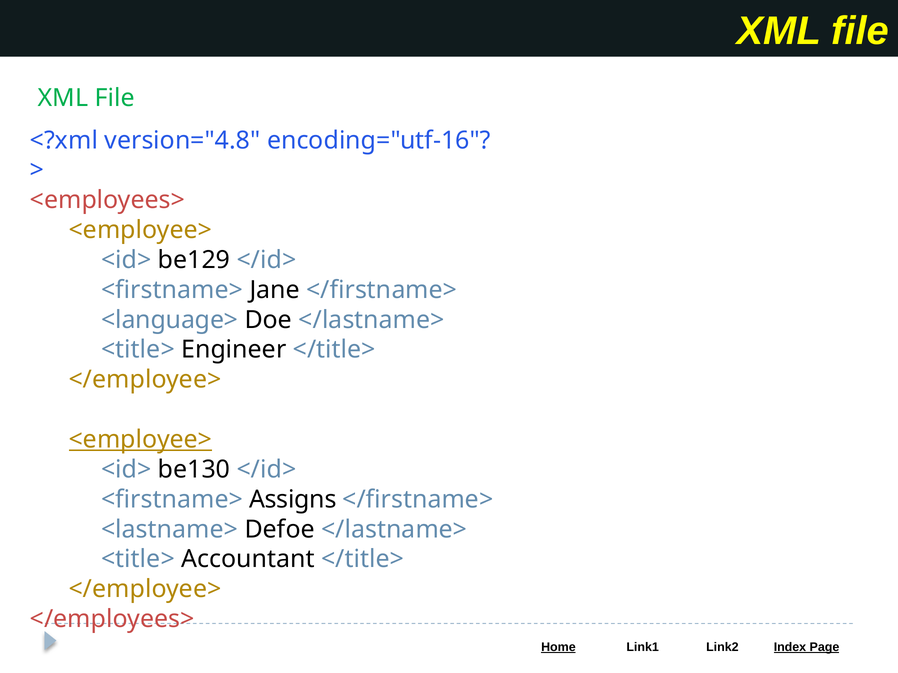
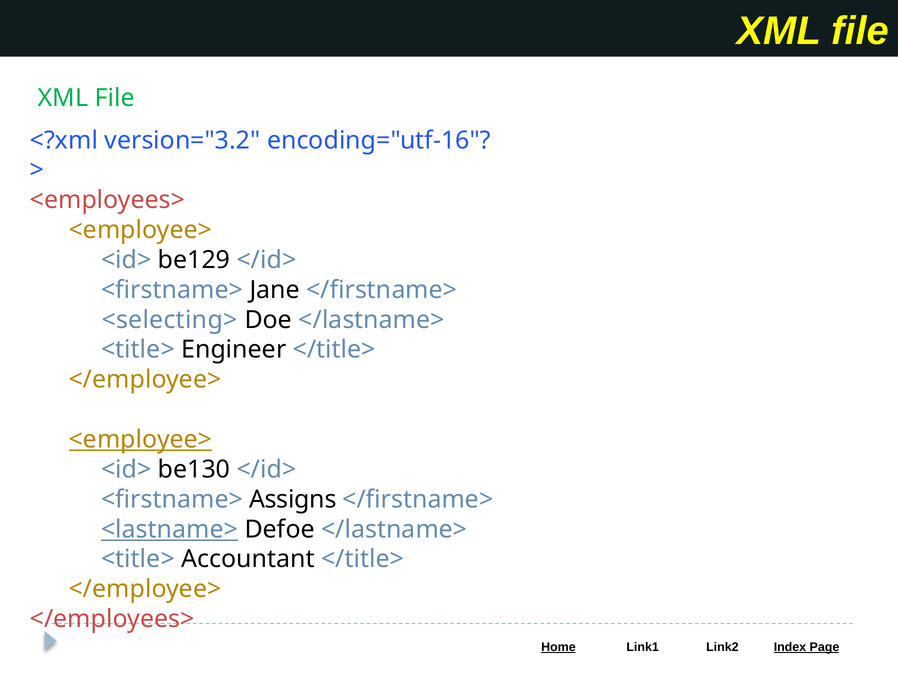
version="4.8: version="4.8 -> version="3.2 (182, 140)
<language>: <language> -> <selecting> (170, 320)
<lastname> underline: none -> present (170, 530)
